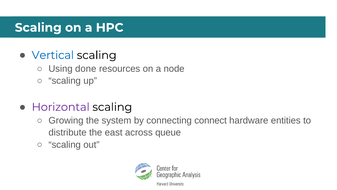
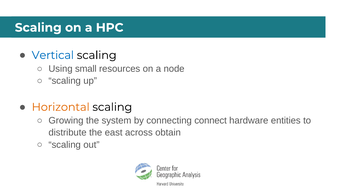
done: done -> small (86, 69)
Horizontal colour: purple -> orange (61, 107)
queue: queue -> obtain (168, 132)
